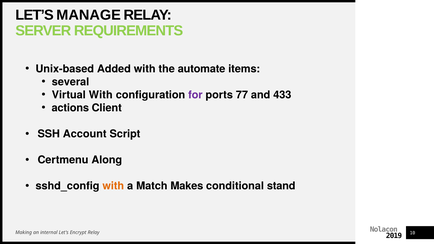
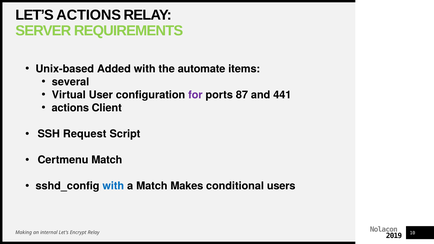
LET’S MANAGE: MANAGE -> ACTIONS (89, 15)
Virtual With: With -> User (101, 95)
77: 77 -> 87 (242, 95)
433: 433 -> 441 (282, 95)
Account: Account -> Request (85, 134)
Certmenu Along: Along -> Match (107, 160)
with colour: orange -> blue (113, 186)
stand: stand -> users (281, 186)
